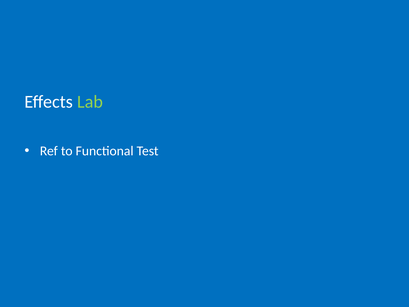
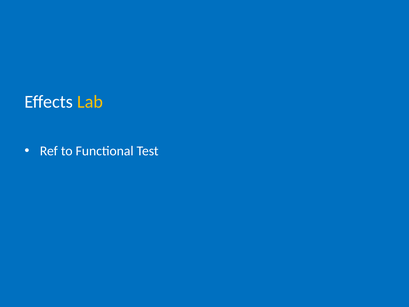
Lab colour: light green -> yellow (90, 102)
